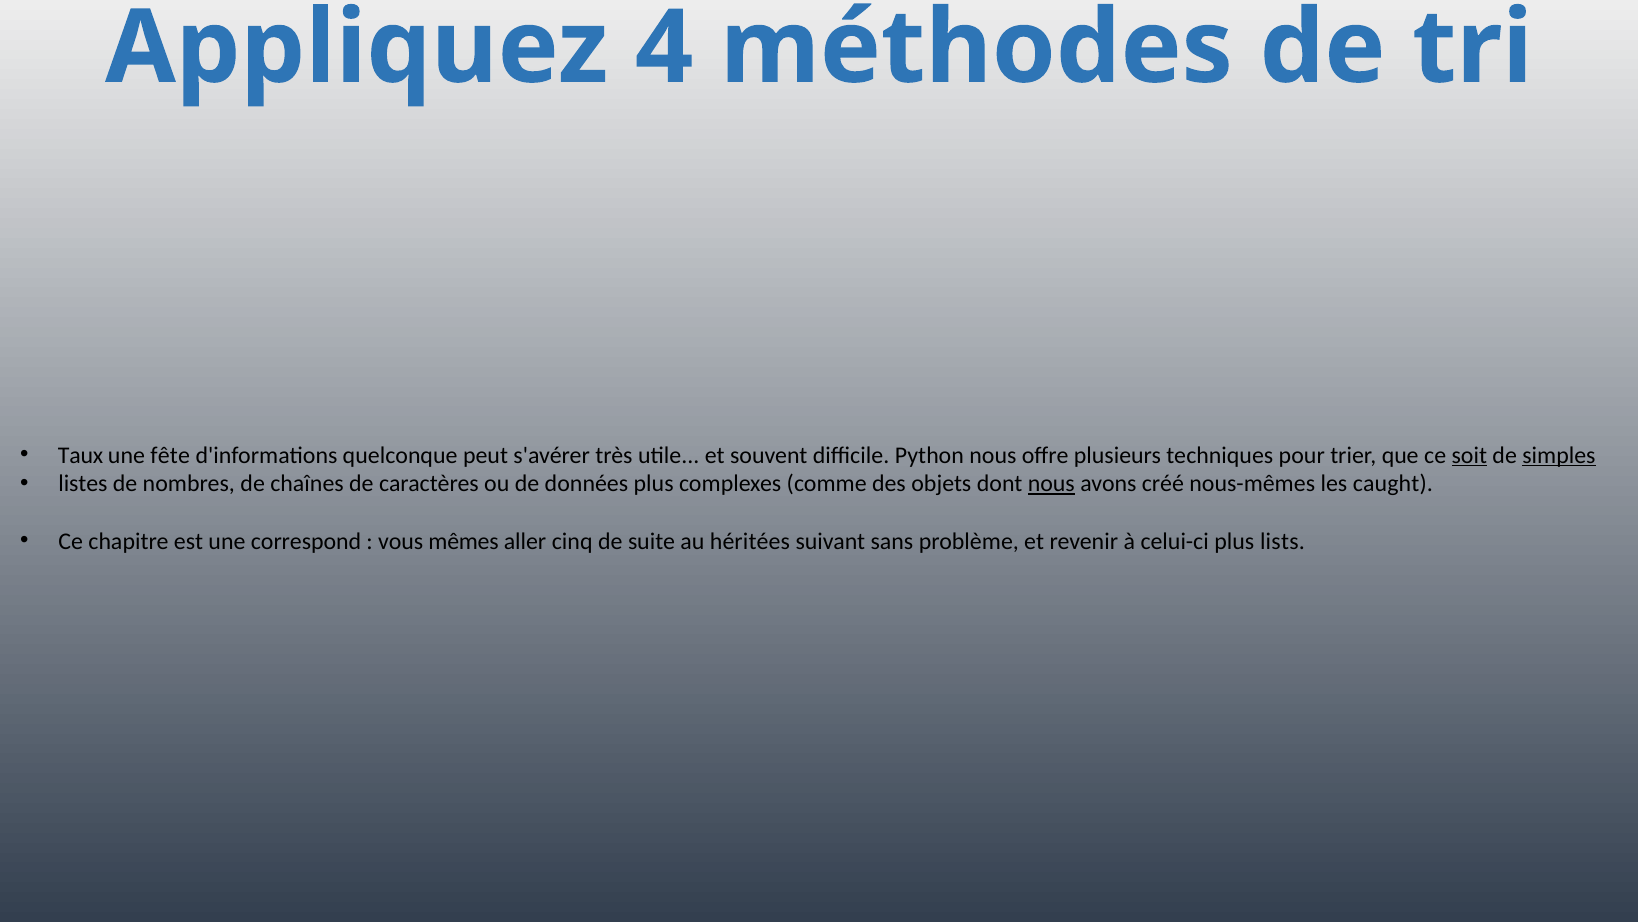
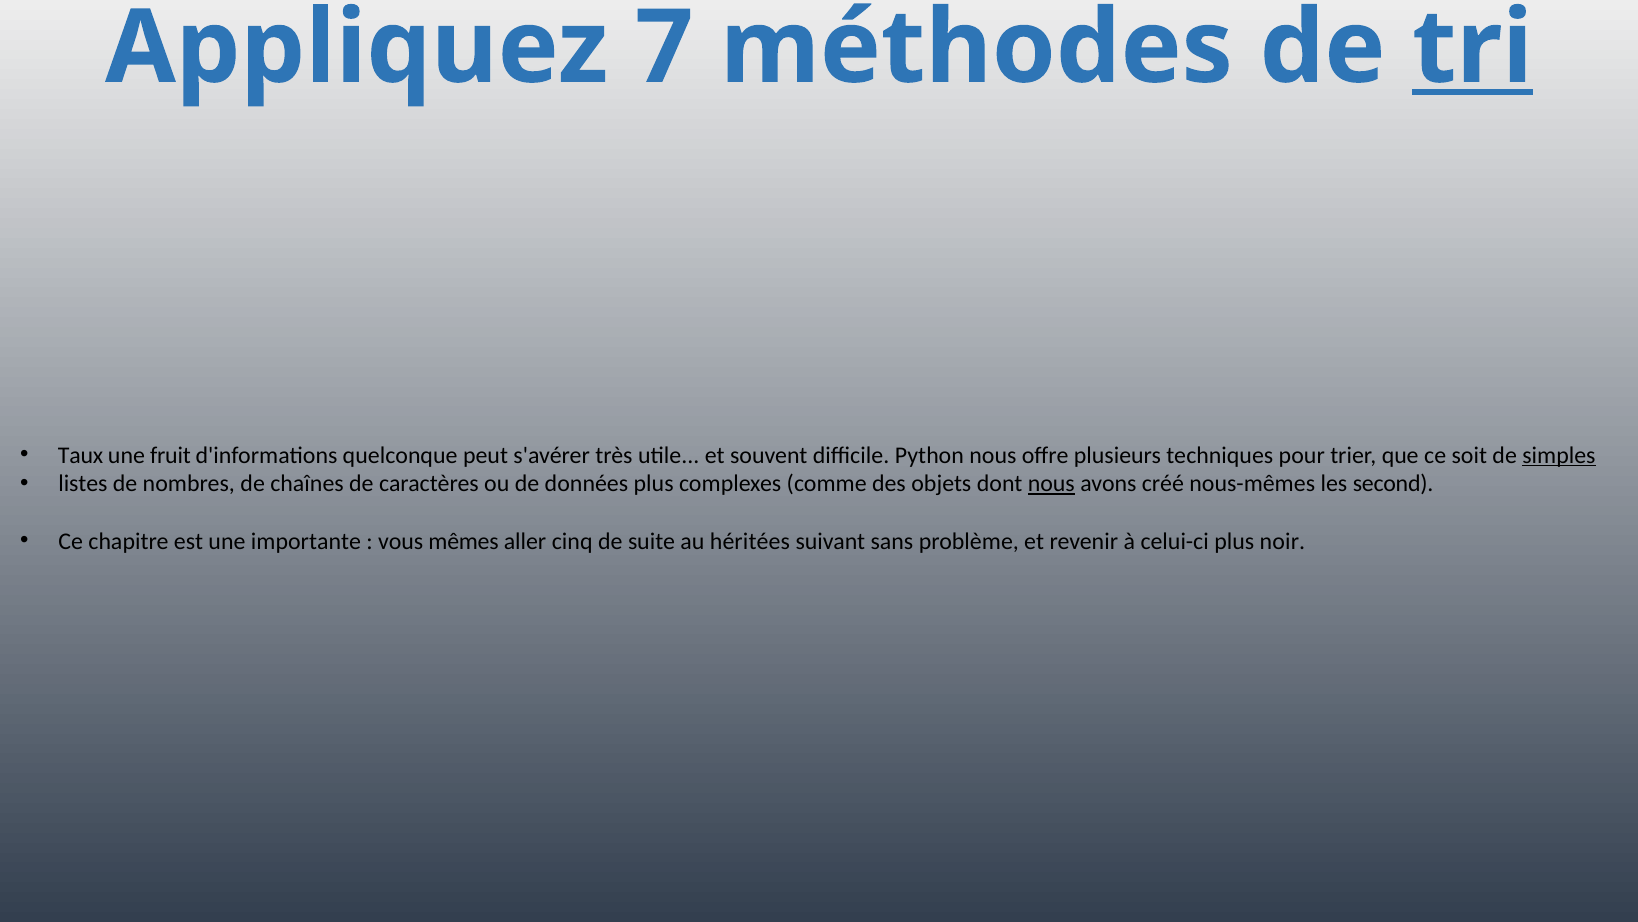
4: 4 -> 7 (664, 48)
tri underline: none -> present (1472, 48)
fête: fête -> fruit (170, 455)
soit underline: present -> none (1469, 455)
caught: caught -> second (1393, 484)
correspond: correspond -> importante (306, 541)
lists: lists -> noir (1282, 541)
